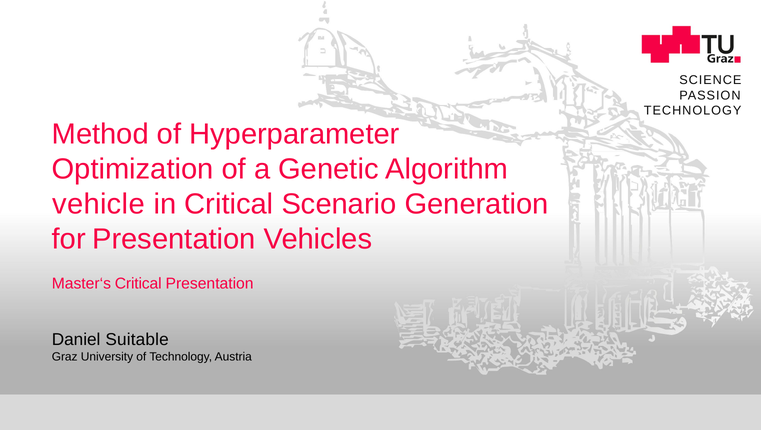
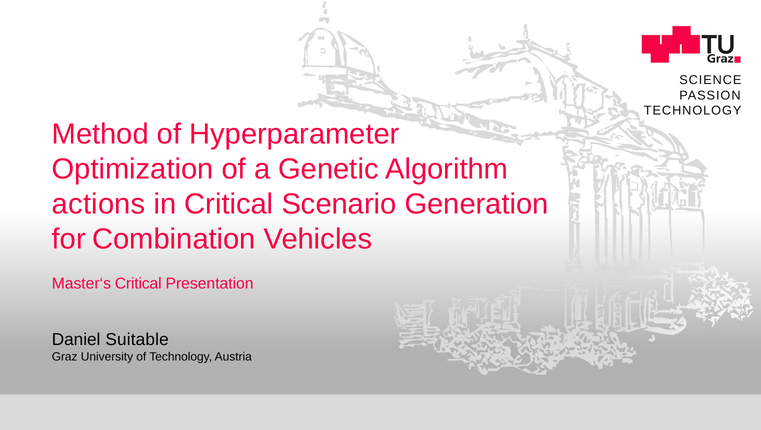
vehicle: vehicle -> actions (99, 204)
for Presentation: Presentation -> Combination (174, 239)
